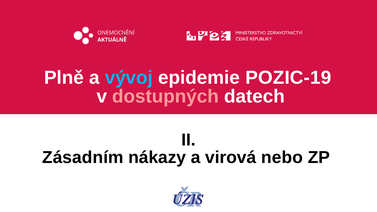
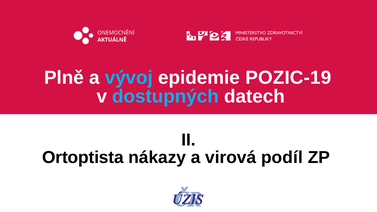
dostupných colour: pink -> light blue (166, 97)
Zásadním: Zásadním -> Ortoptista (83, 157)
nebo: nebo -> podíl (282, 157)
